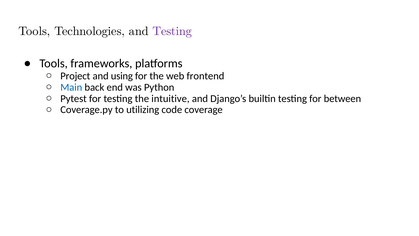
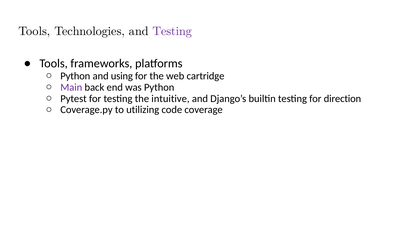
Project: Project -> Python (75, 76)
frontend: frontend -> cartridge (206, 76)
Main colour: blue -> purple (71, 87)
between: between -> direction (342, 98)
